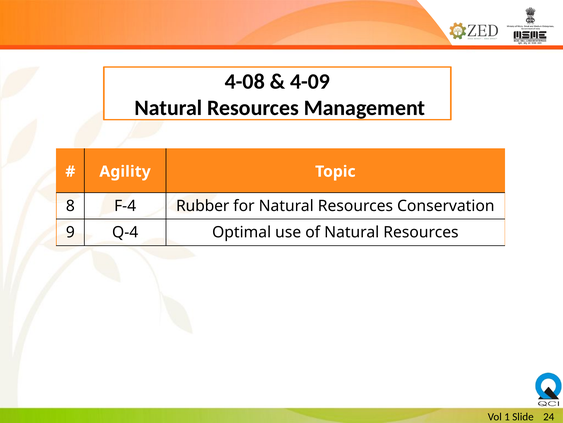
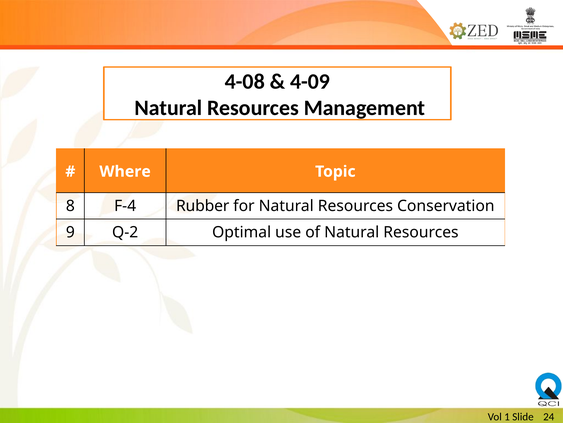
Agility: Agility -> Where (125, 171)
Q-4: Q-4 -> Q-2 (125, 232)
